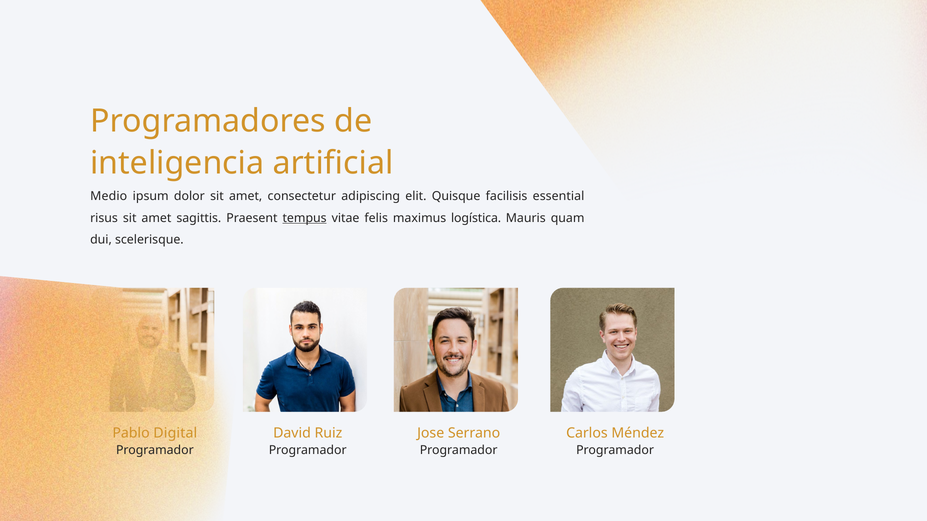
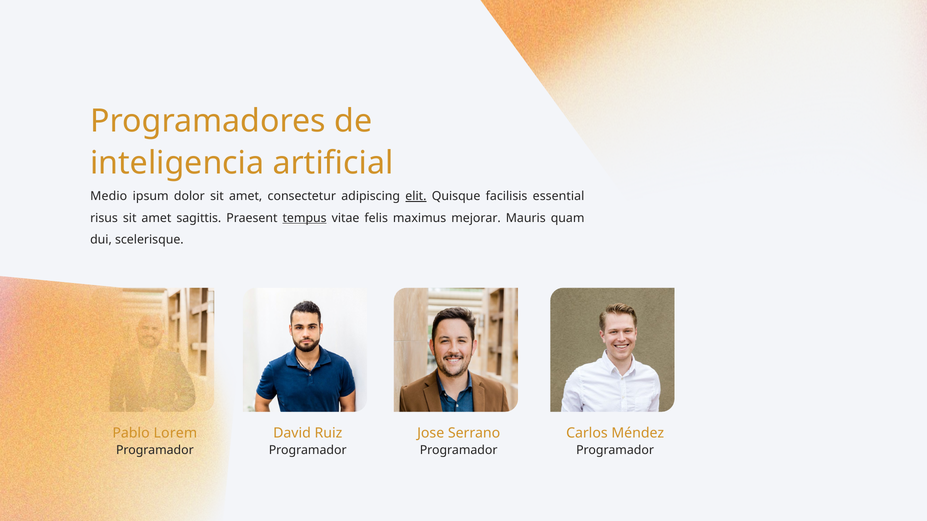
elit underline: none -> present (416, 196)
logística: logística -> mejorar (476, 218)
Digital: Digital -> Lorem (175, 433)
